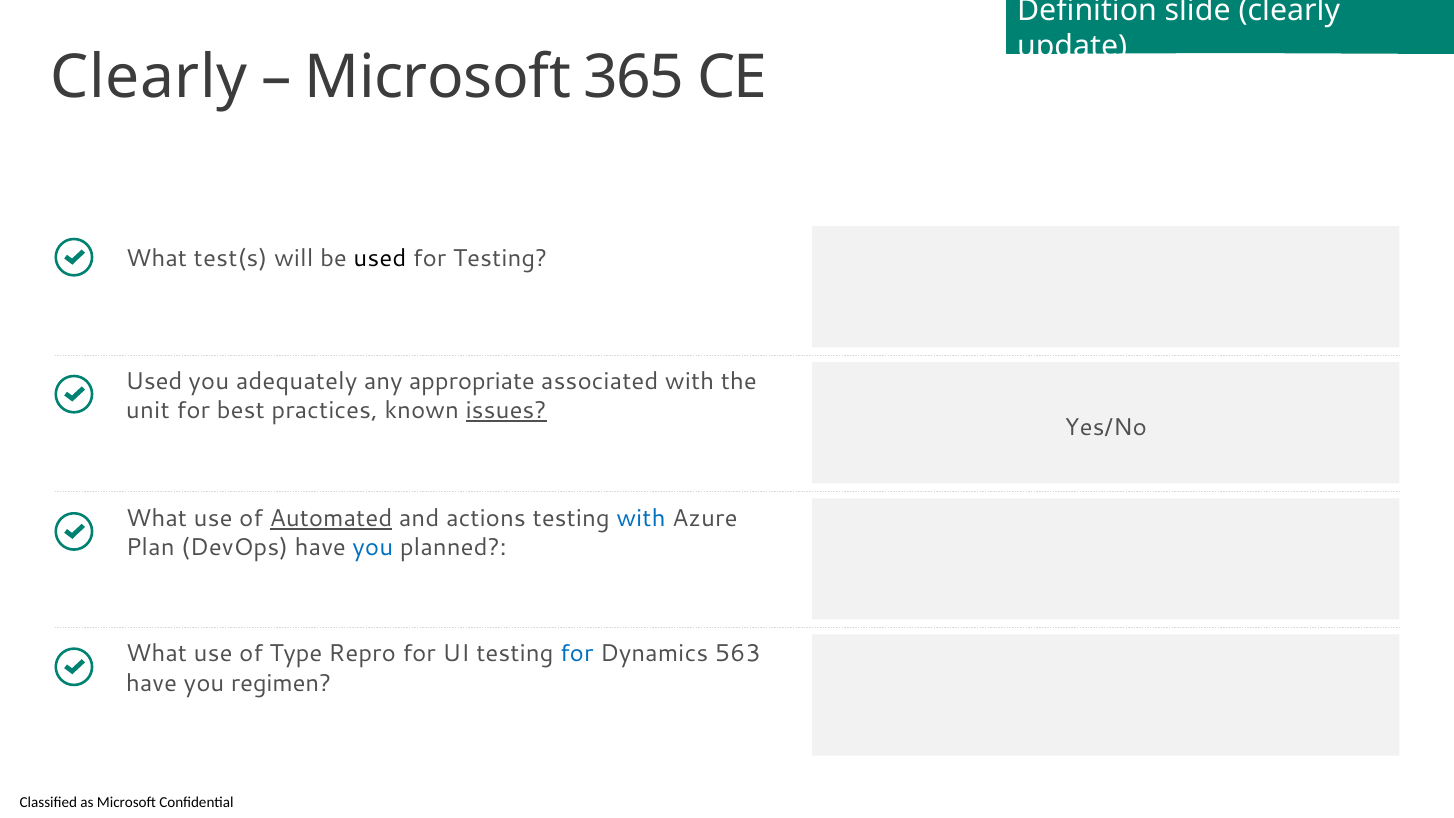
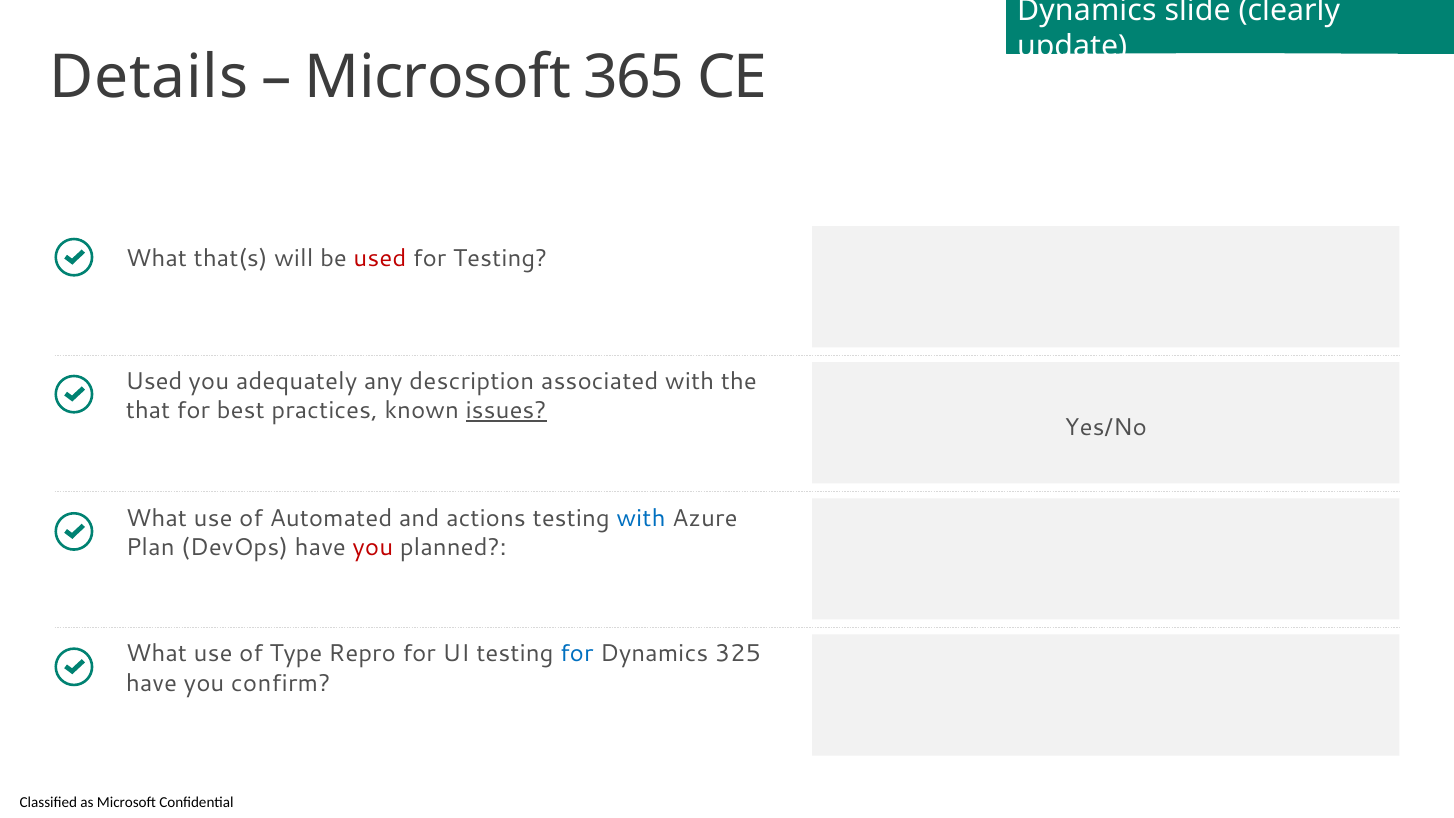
Definition: Definition -> Dynamics (1087, 10)
Clearly: Clearly -> Details (149, 78)
test(s: test(s -> that(s (231, 259)
used colour: black -> red (380, 259)
appropriate: appropriate -> description (472, 381)
unit: unit -> that (148, 410)
Automated underline: present -> none (331, 519)
you colour: blue -> red (373, 548)
563: 563 -> 325 (738, 654)
regimen: regimen -> confirm (281, 683)
